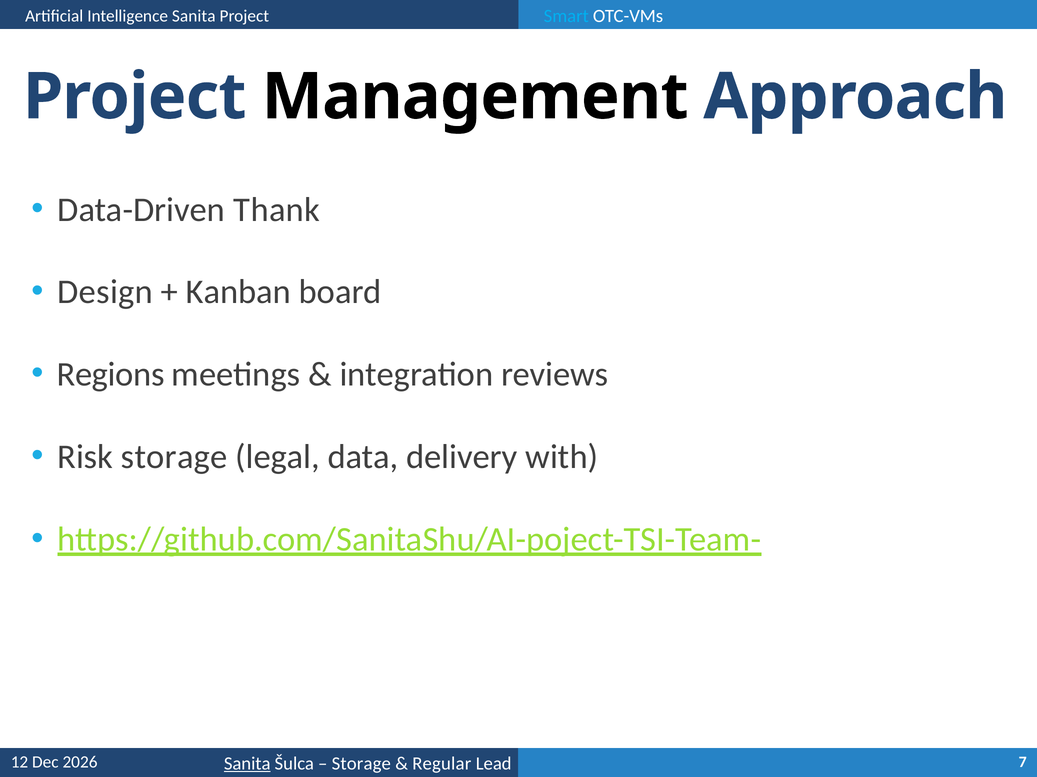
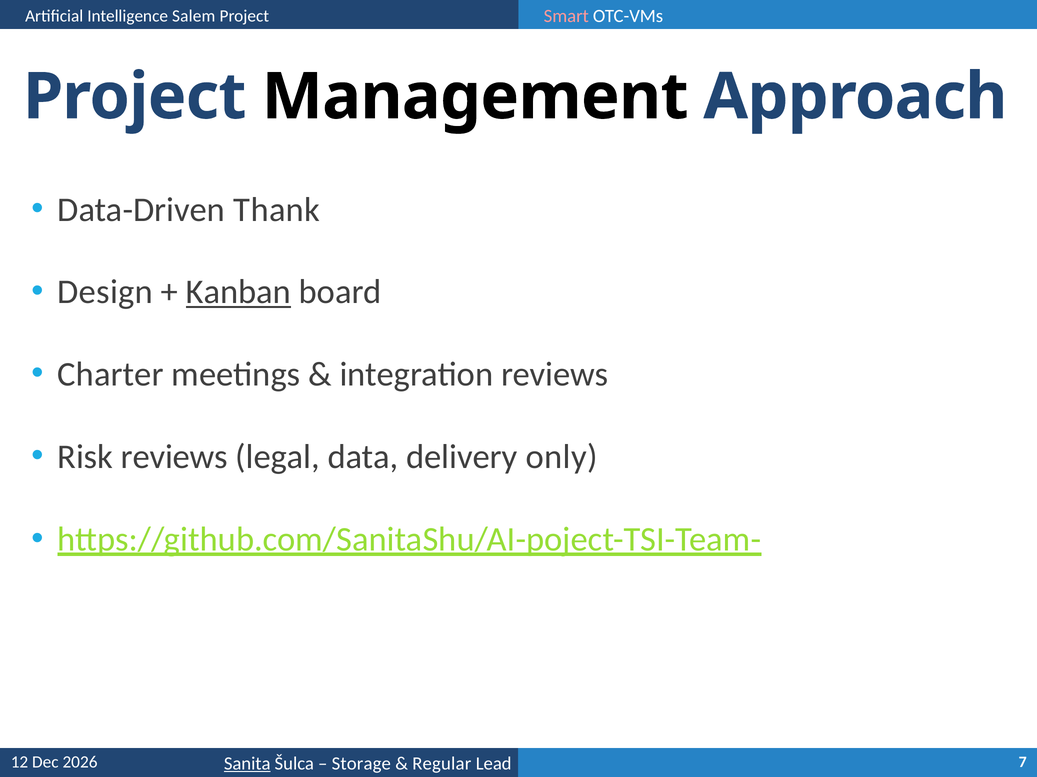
Intelligence Sanita: Sanita -> Salem (194, 16)
Smart colour: light blue -> pink (566, 16)
Kanban underline: none -> present (238, 292)
Regions: Regions -> Charter (110, 375)
Risk storage: storage -> reviews (174, 457)
with: with -> only (562, 457)
